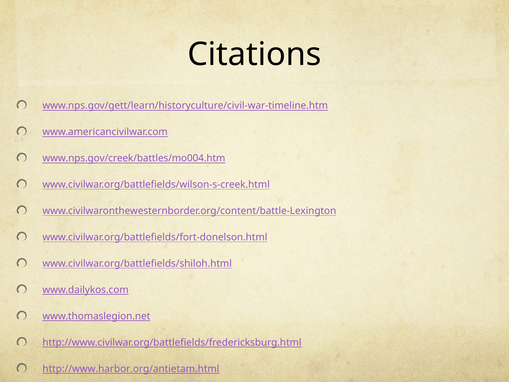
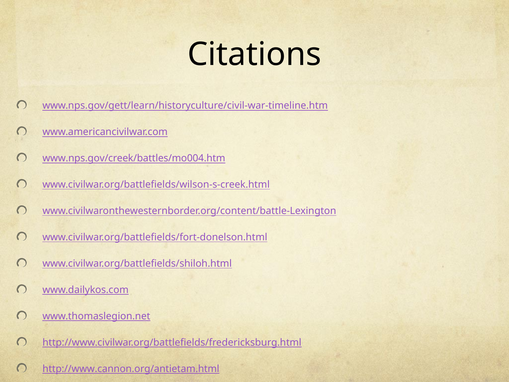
http://www.harbor.org/antietam.html: http://www.harbor.org/antietam.html -> http://www.cannon.org/antietam.html (131, 369)
